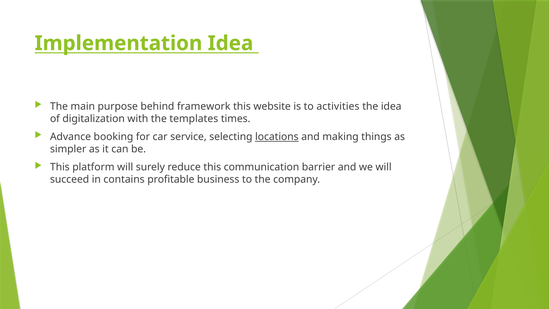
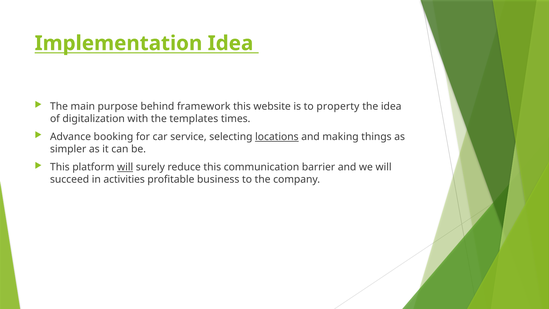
activities: activities -> property (338, 106)
will underline: none -> present (125, 167)
contains: contains -> activities (124, 179)
